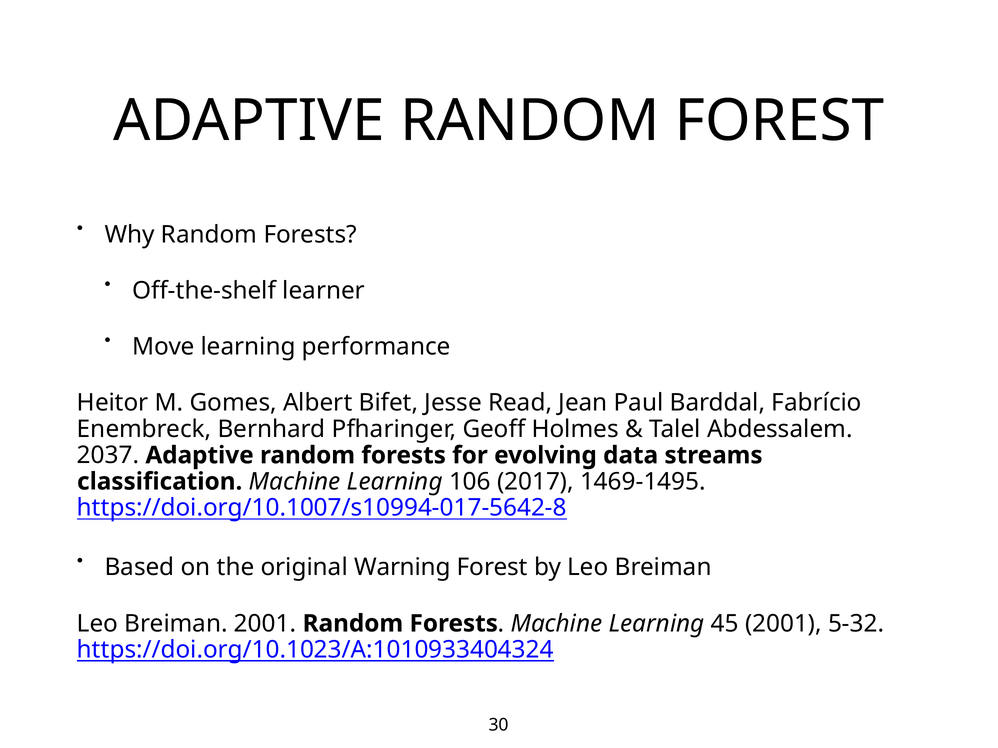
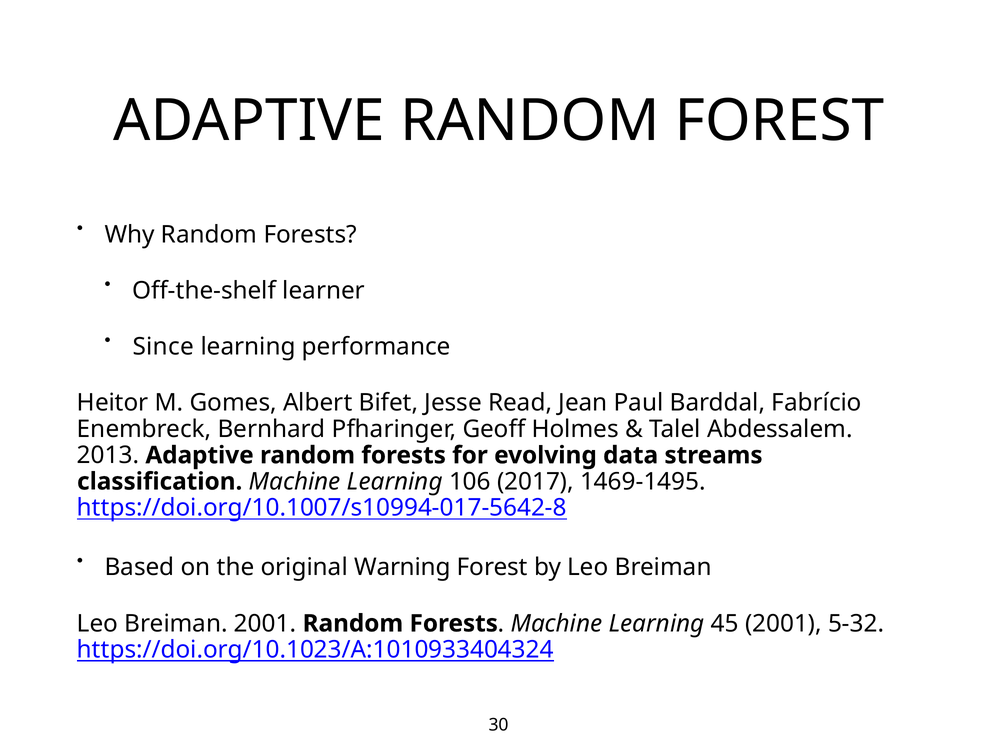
Move: Move -> Since (163, 347)
2037: 2037 -> 2013 (108, 456)
